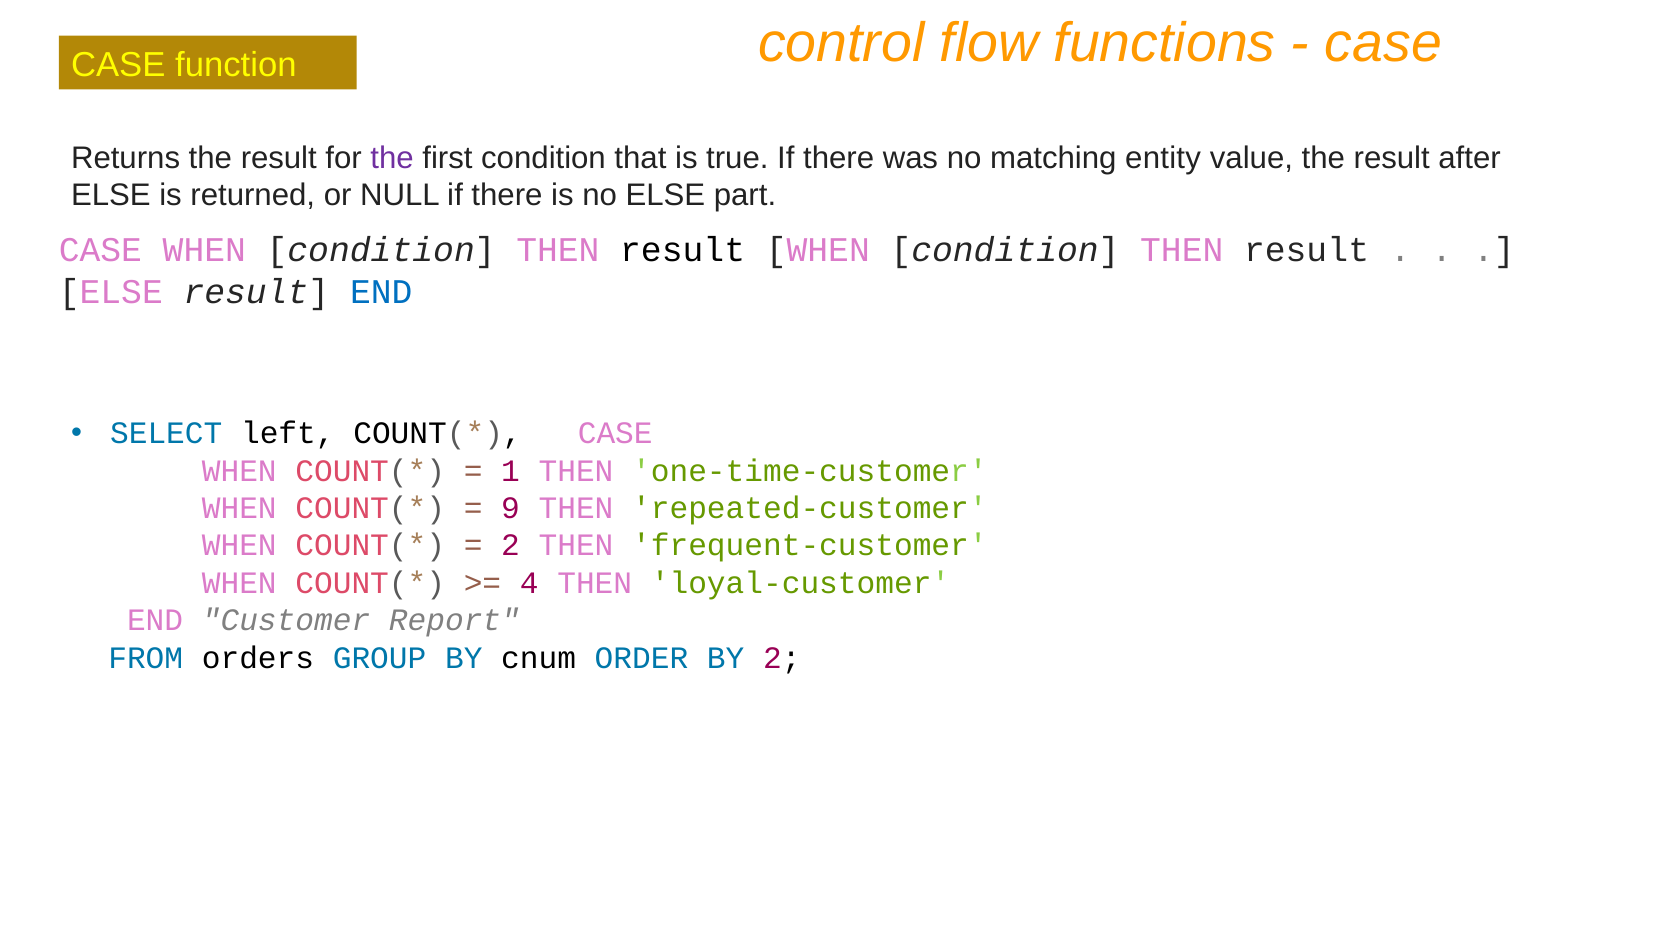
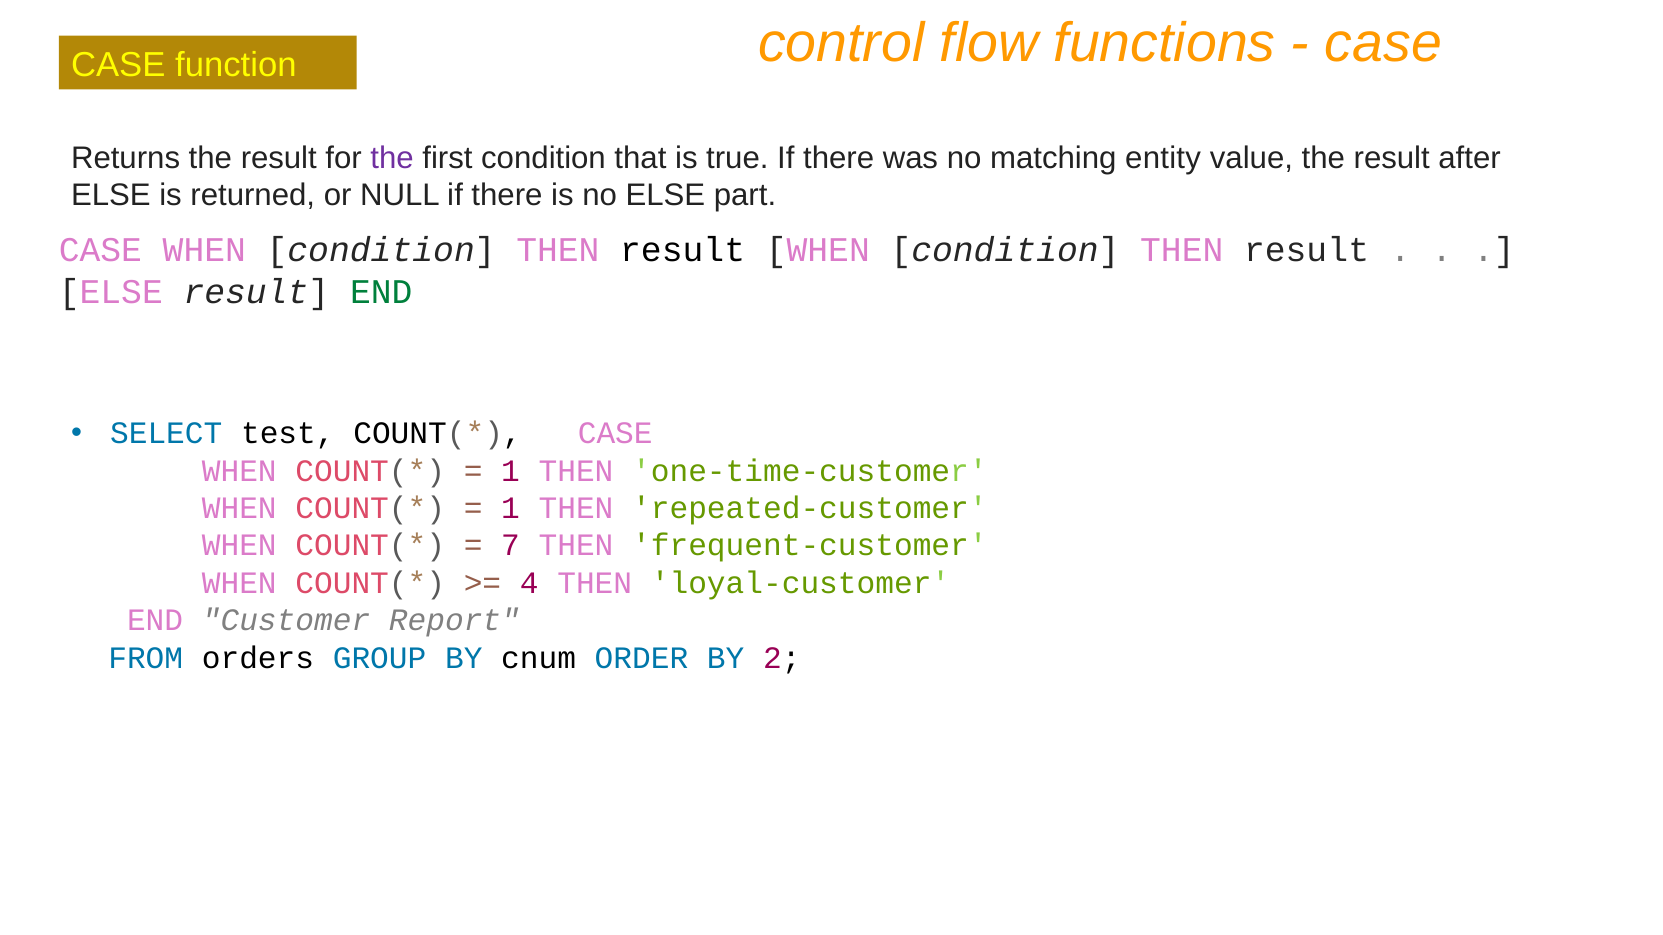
END colour: blue -> green (381, 292)
left: left -> test (288, 434)
9: 9 -> 1 (511, 509)
2: 2 -> 7 (511, 546)
